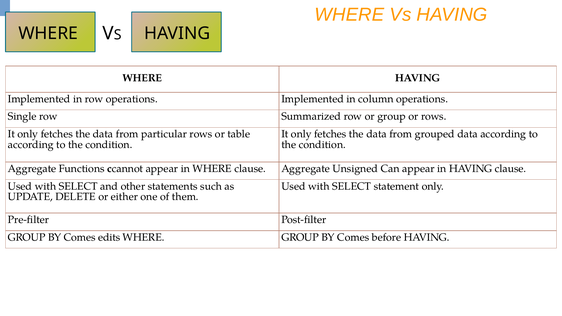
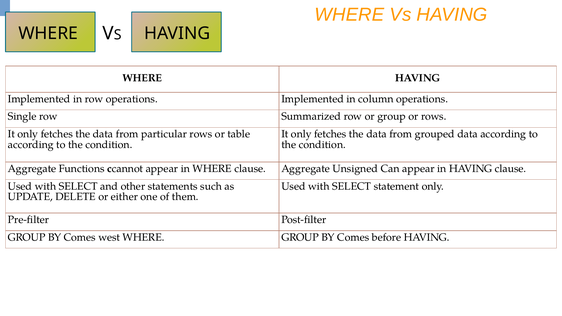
edits: edits -> west (109, 237)
